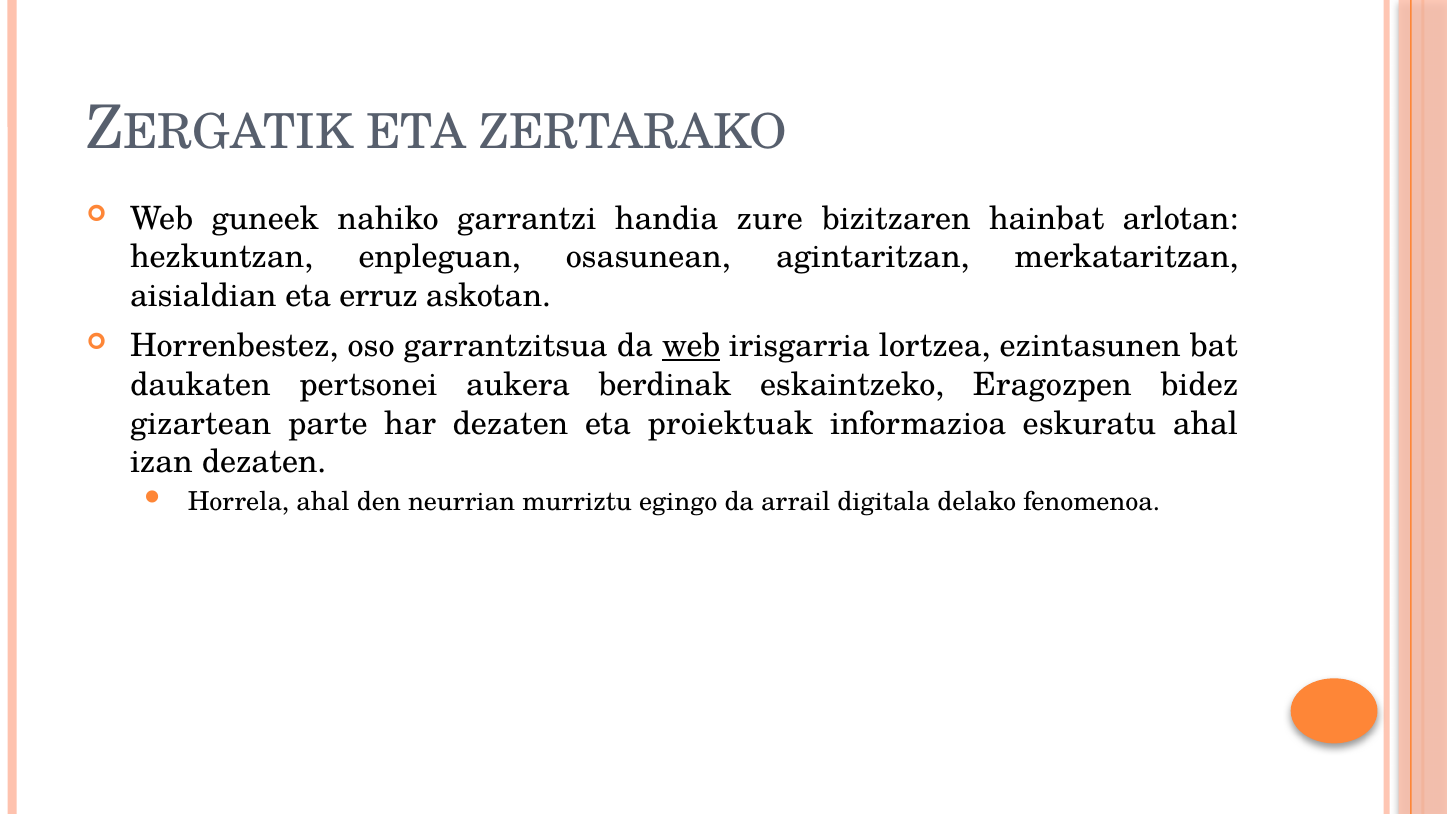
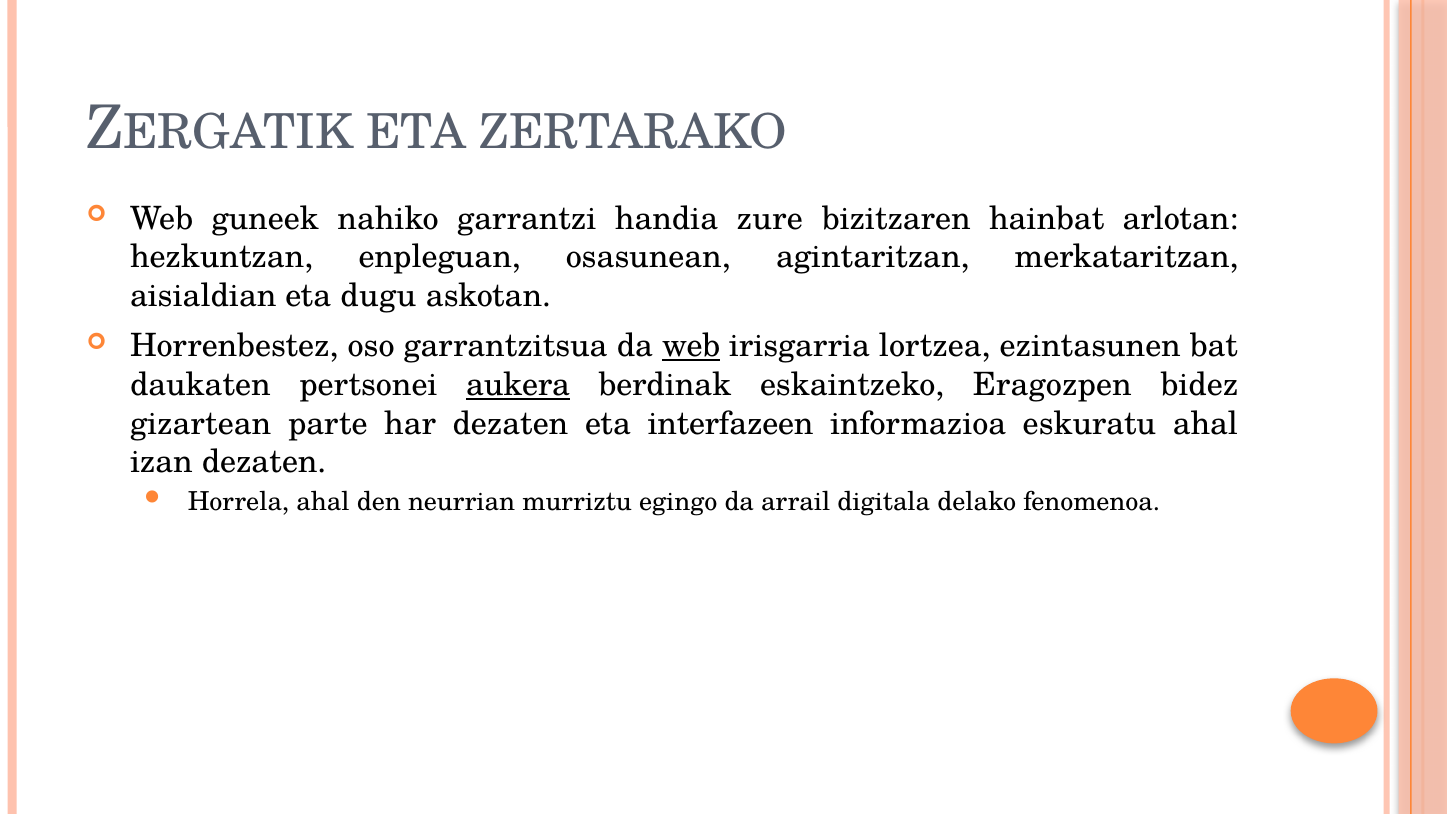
erruz: erruz -> dugu (378, 296)
aukera underline: none -> present (518, 385)
proiektuak: proiektuak -> interfazeen (731, 423)
